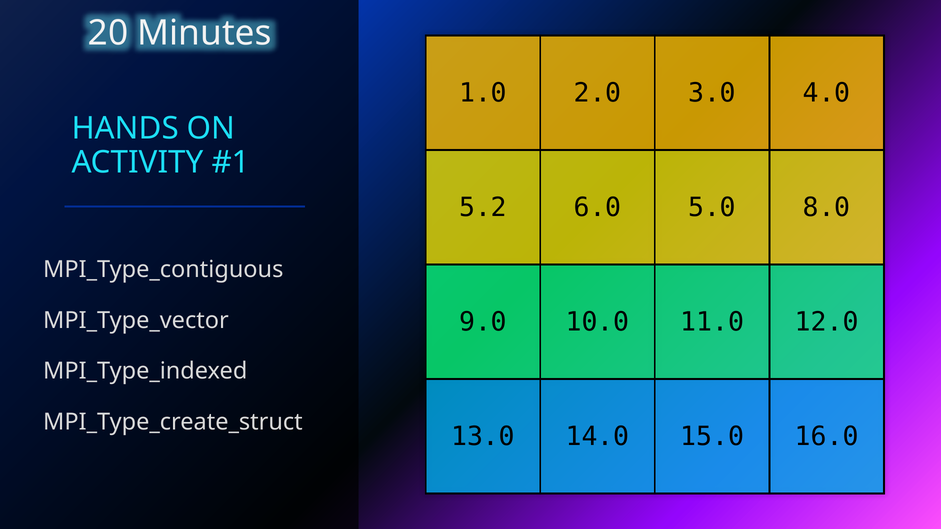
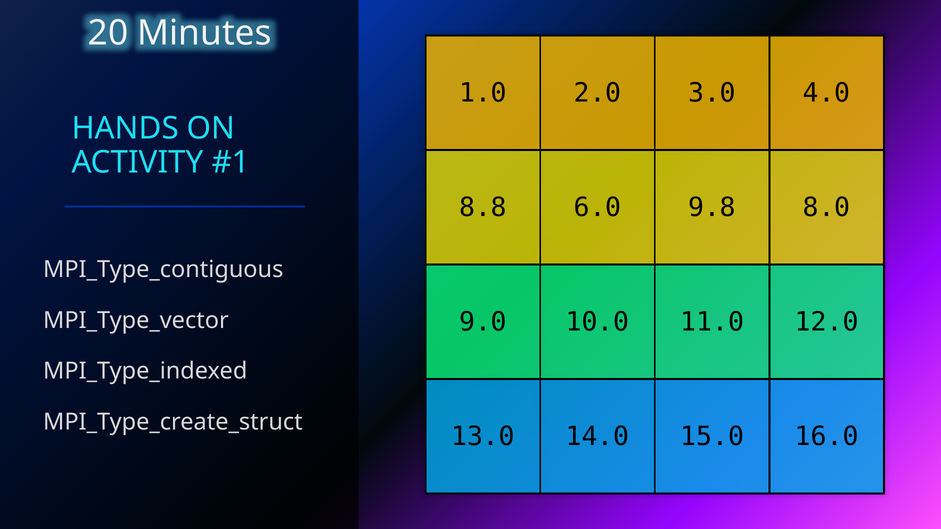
5.2: 5.2 -> 8.8 (483, 208)
5.0: 5.0 -> 9.8 (712, 208)
